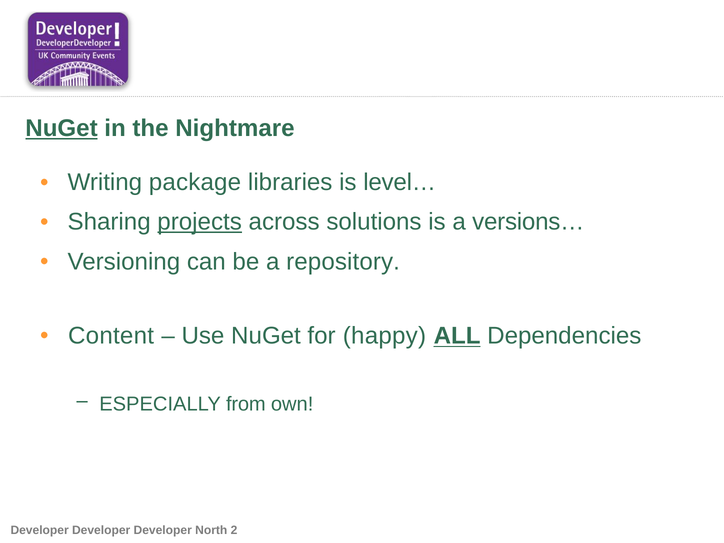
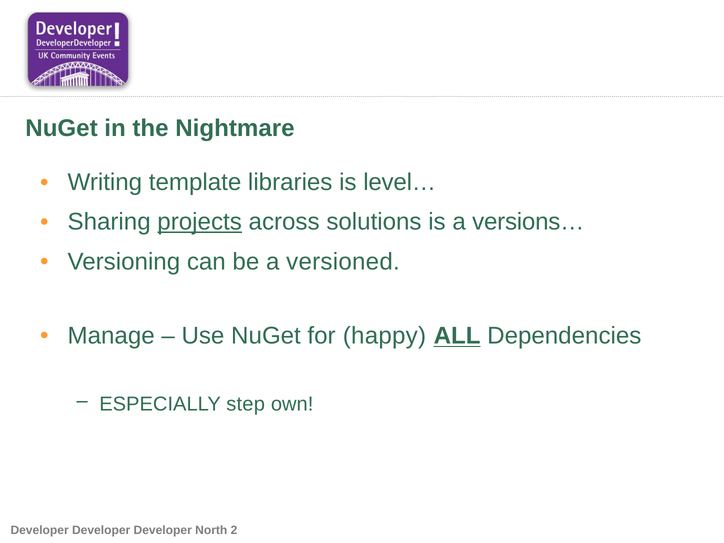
NuGet underline: present -> none (62, 128)
package: package -> template (195, 182)
repository: repository -> versioned (343, 262)
Content: Content -> Manage (111, 336)
from: from -> step (246, 404)
